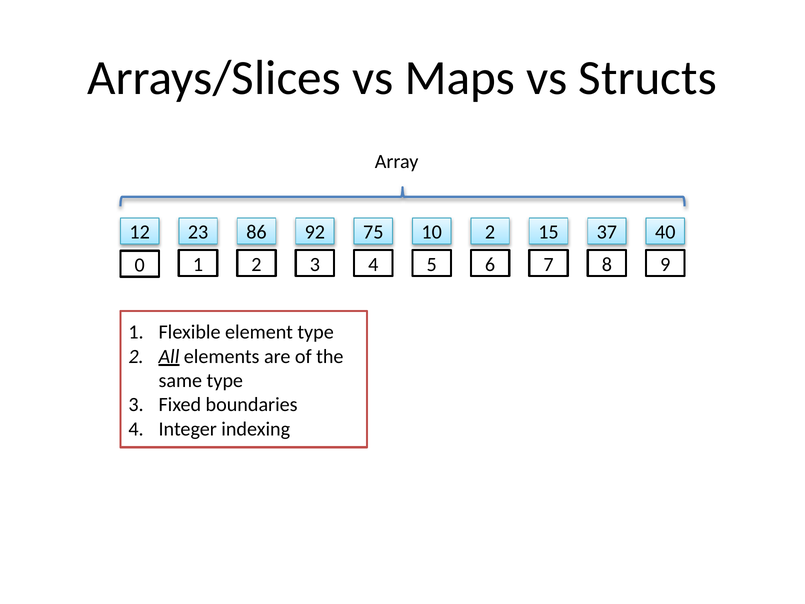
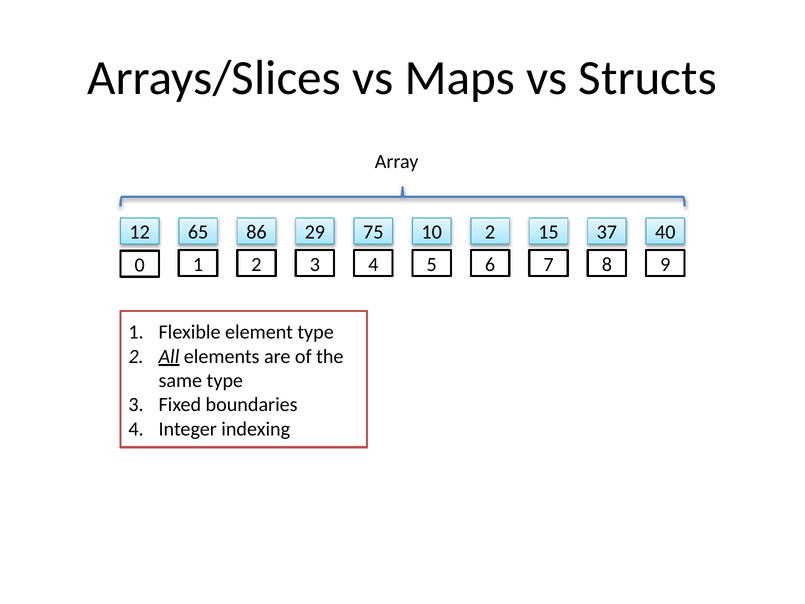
23: 23 -> 65 (198, 232)
92: 92 -> 29 (315, 232)
